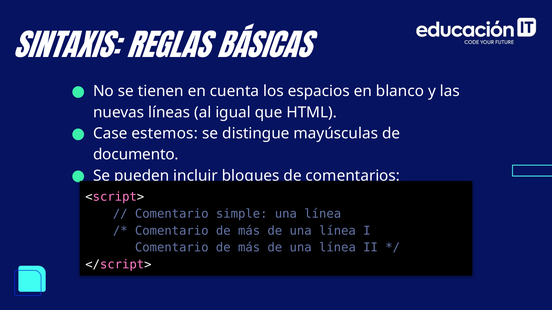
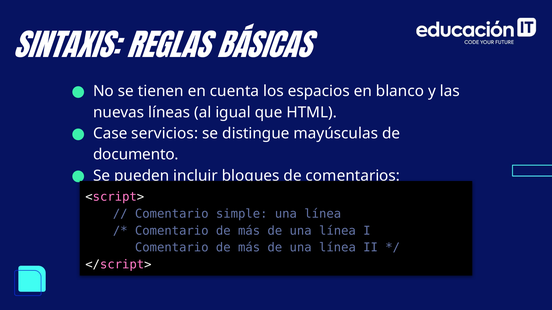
estemos: estemos -> servicios (165, 134)
